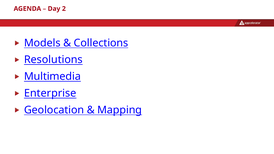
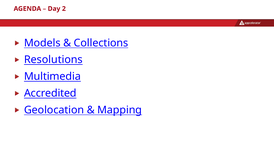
Enterprise: Enterprise -> Accredited (50, 93)
